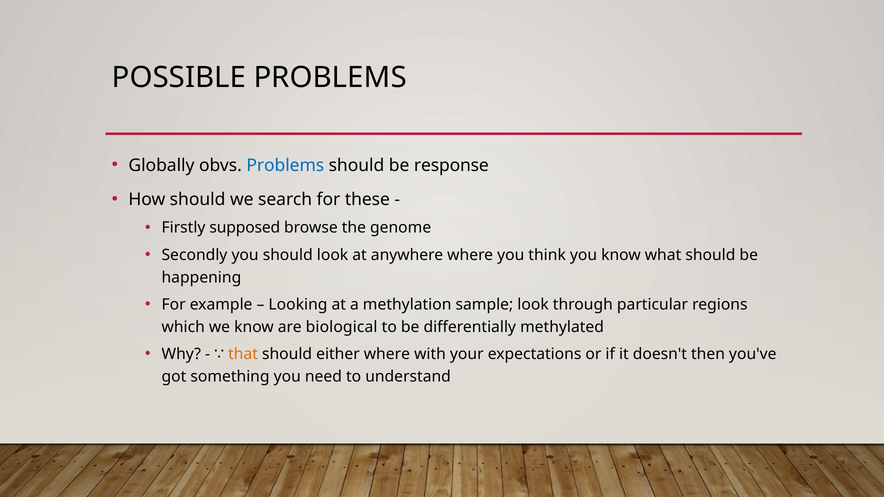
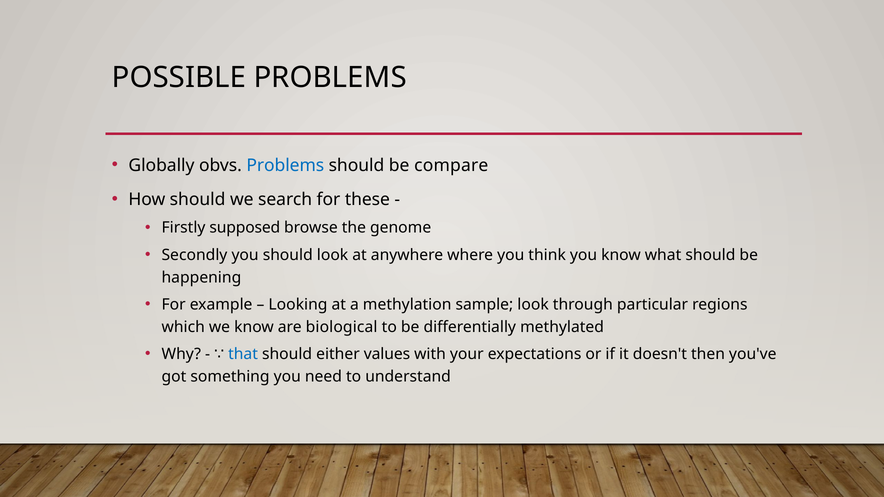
response: response -> compare (451, 165)
that colour: orange -> blue (243, 354)
either where: where -> values (387, 354)
